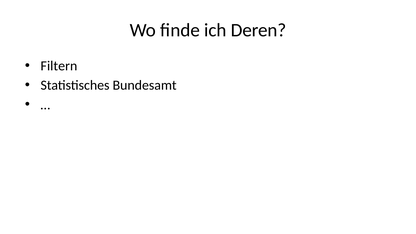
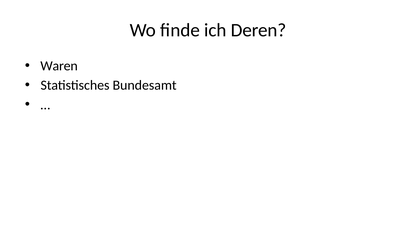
Filtern: Filtern -> Waren (59, 66)
